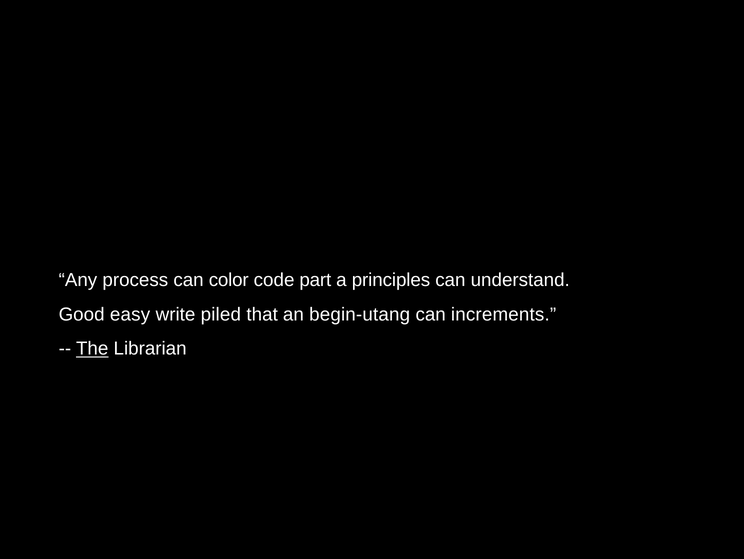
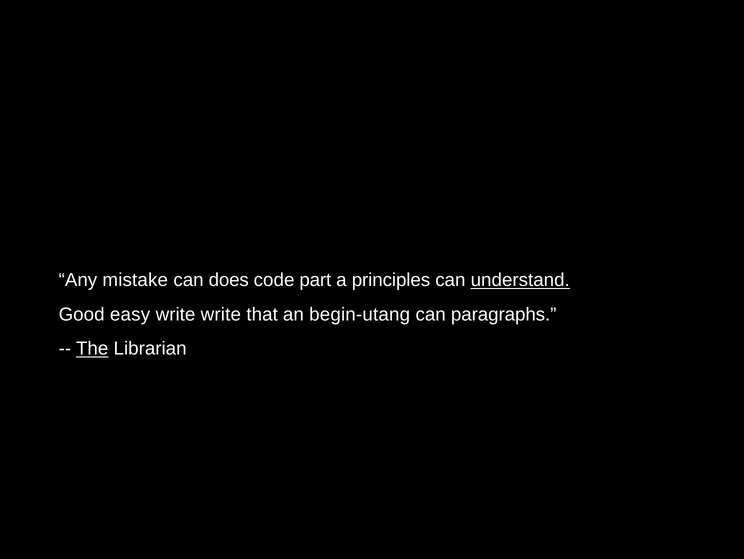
process: process -> mistake (135, 280)
color: color -> does (229, 280)
understand underline: none -> present (520, 280)
write piled: piled -> write (221, 314)
increments: increments -> paragraphs (504, 314)
